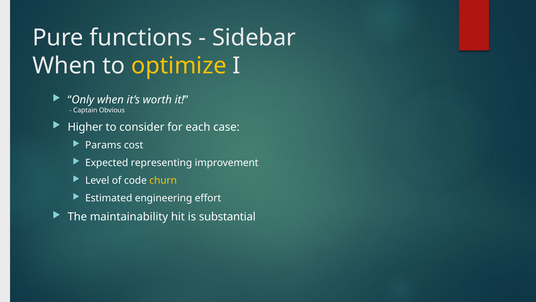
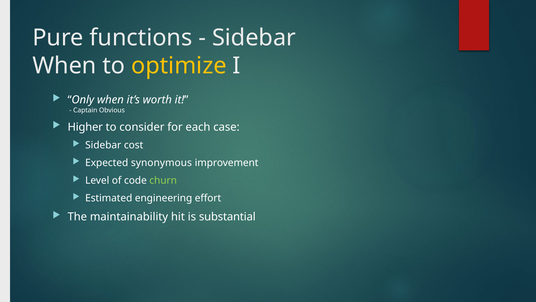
Params: Params -> Sidebar (103, 145)
representing: representing -> synonymous (161, 163)
churn colour: yellow -> light green (163, 180)
